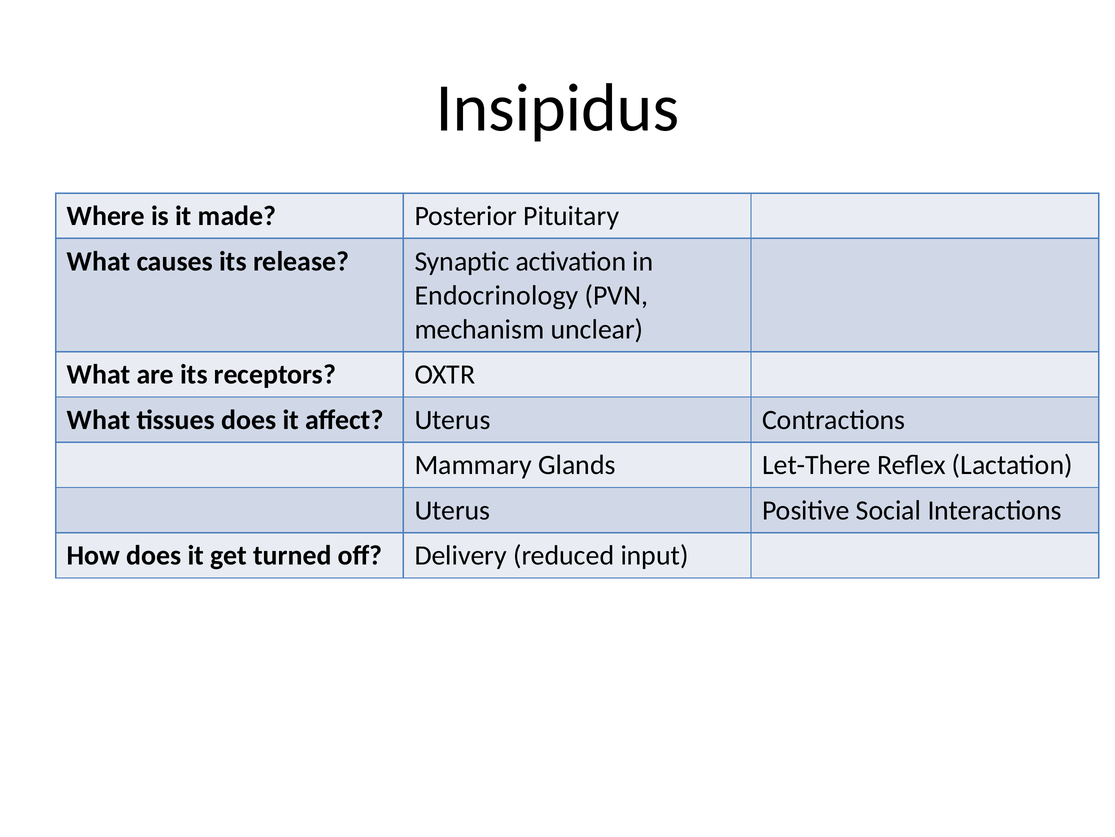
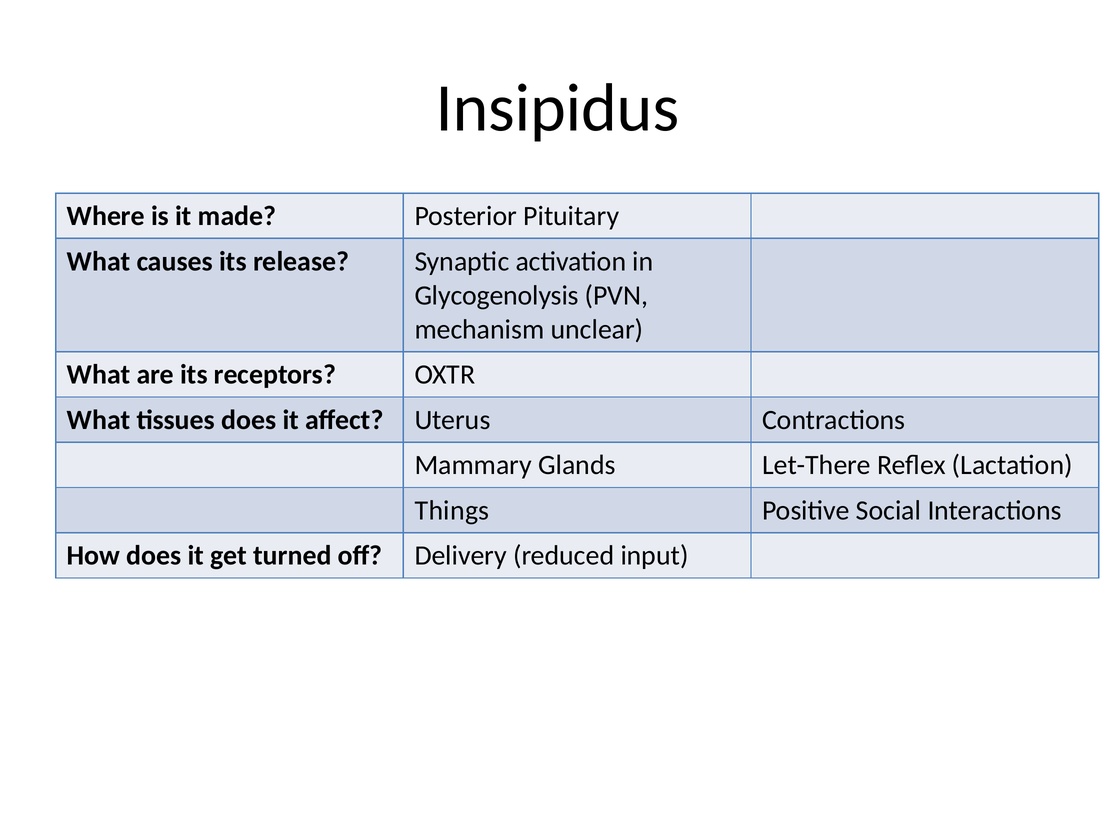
Endocrinology: Endocrinology -> Glycogenolysis (497, 295)
Uterus: Uterus -> Things (452, 510)
